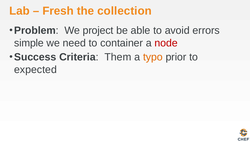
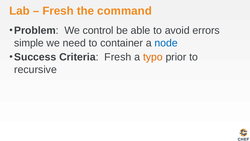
collection: collection -> command (125, 11)
project: project -> control (98, 30)
node colour: red -> blue (166, 43)
Criteria Them: Them -> Fresh (118, 57)
expected: expected -> recursive (35, 69)
